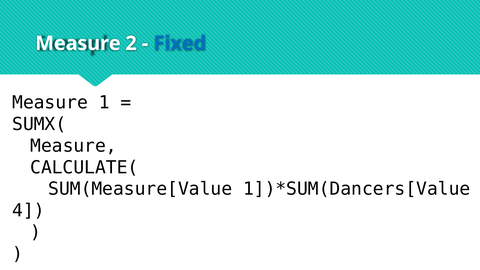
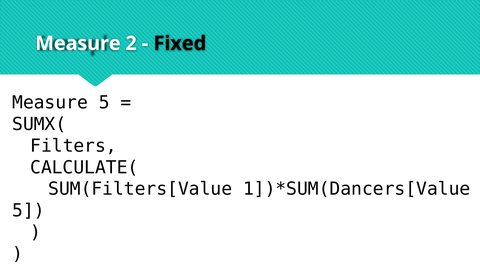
Fixed colour: blue -> black (180, 43)
Measure 1: 1 -> 5 (104, 103)
Measure: Measure -> Filters (74, 146)
SUM(Measure[Value: SUM(Measure[Value -> SUM(Filters[Value (140, 189)
4: 4 -> 5 (28, 211)
